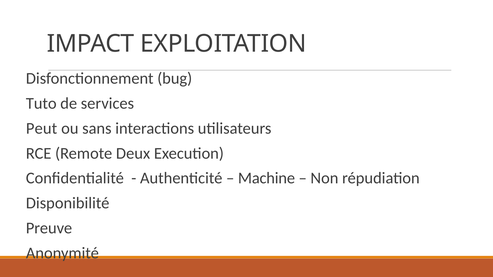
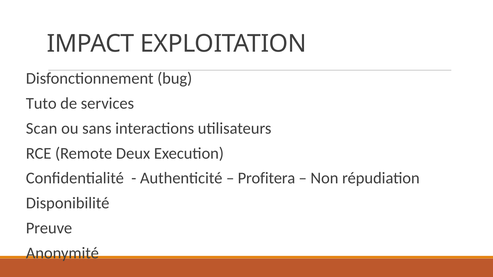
Peut: Peut -> Scan (42, 129)
Machine: Machine -> Profitera (266, 178)
